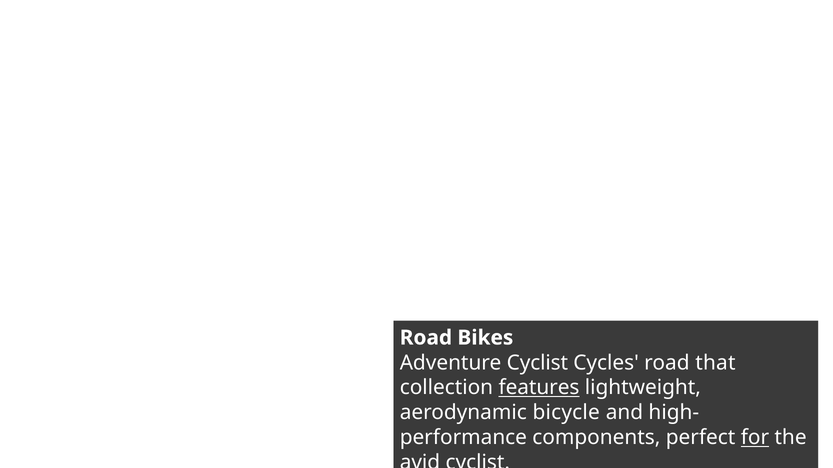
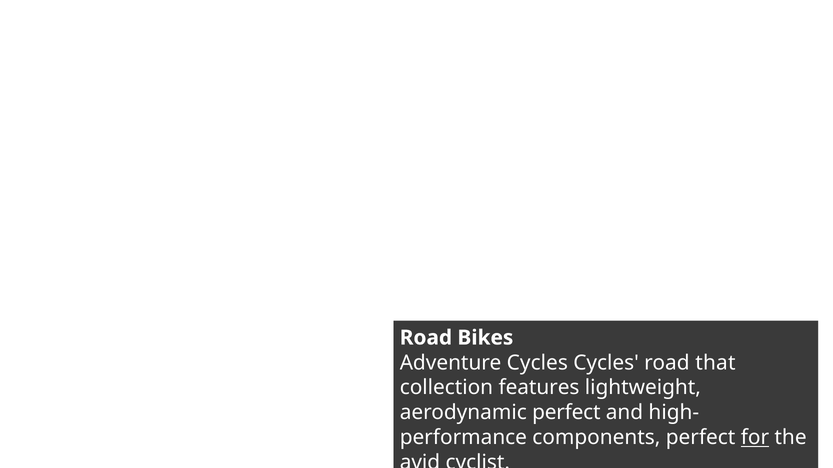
Adventure Cyclist: Cyclist -> Cycles (537, 363)
features underline: present -> none (539, 388)
aerodynamic bicycle: bicycle -> perfect (566, 413)
